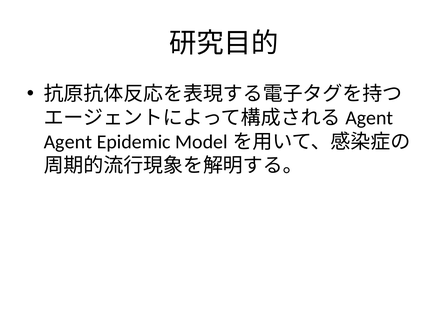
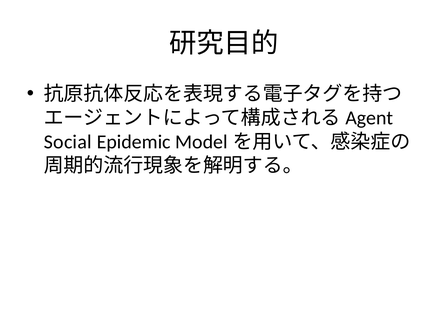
Agent: Agent -> Social (68, 142)
